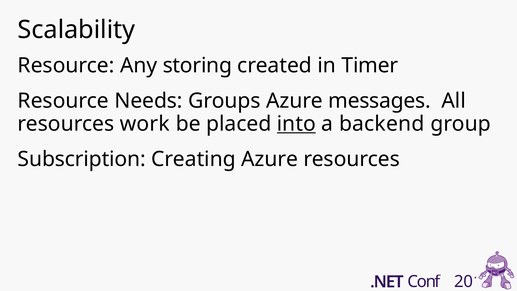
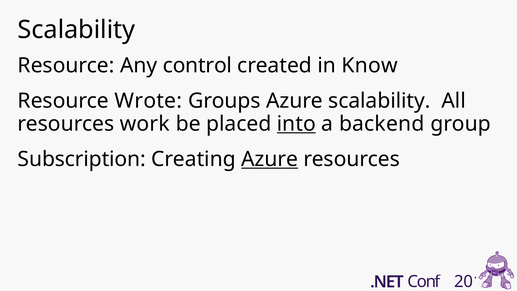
storing: storing -> control (197, 66)
Timer: Timer -> Know (370, 66)
Needs: Needs -> Wrote (148, 101)
Azure messages: messages -> scalability (379, 101)
Azure underline: none -> present (270, 159)
